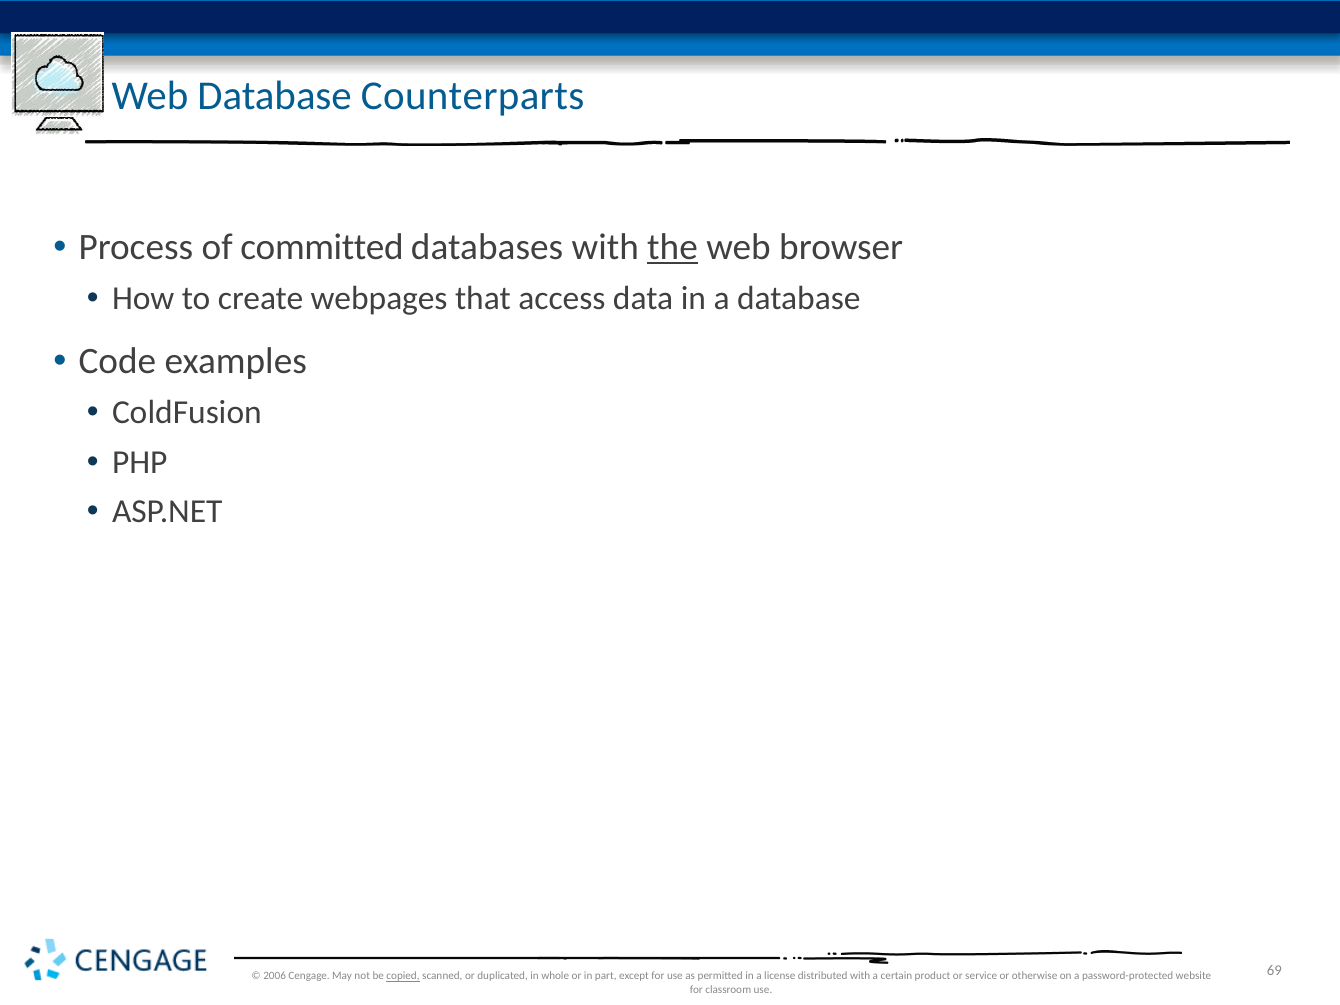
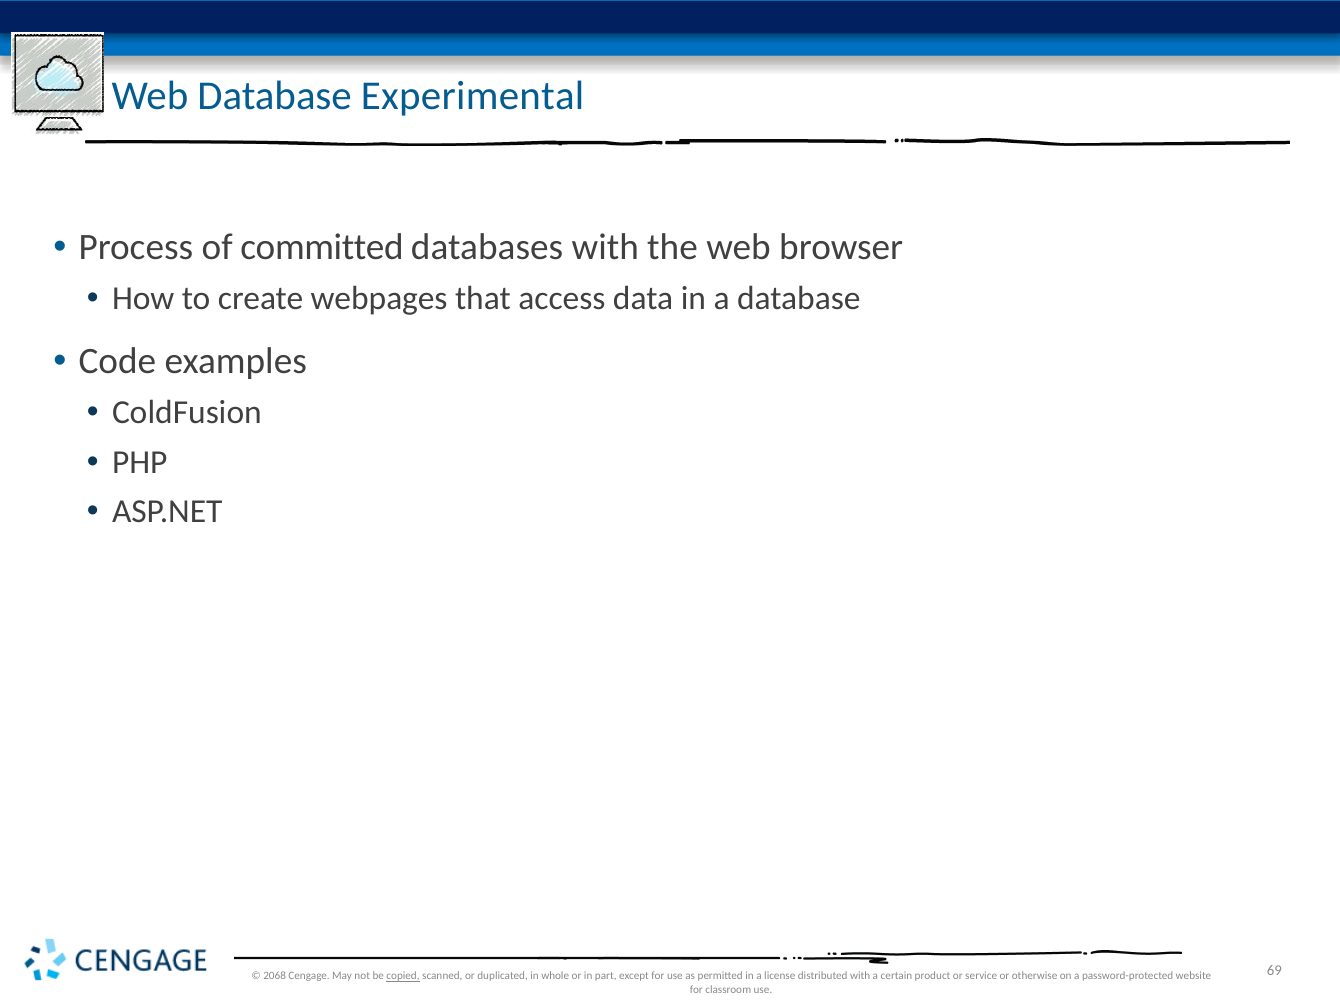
Counterparts: Counterparts -> Experimental (473, 96)
the underline: present -> none (673, 247)
2006: 2006 -> 2068 (275, 976)
